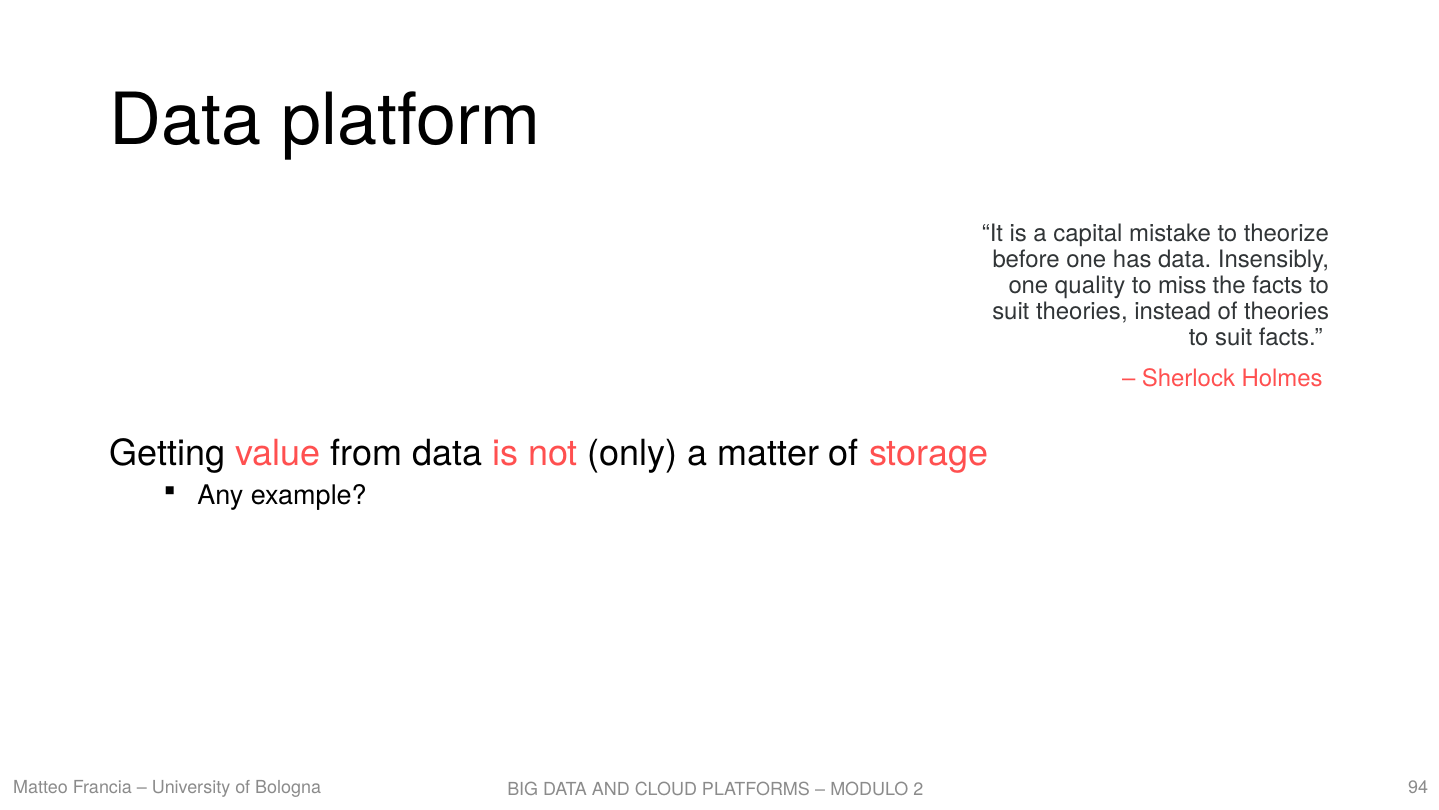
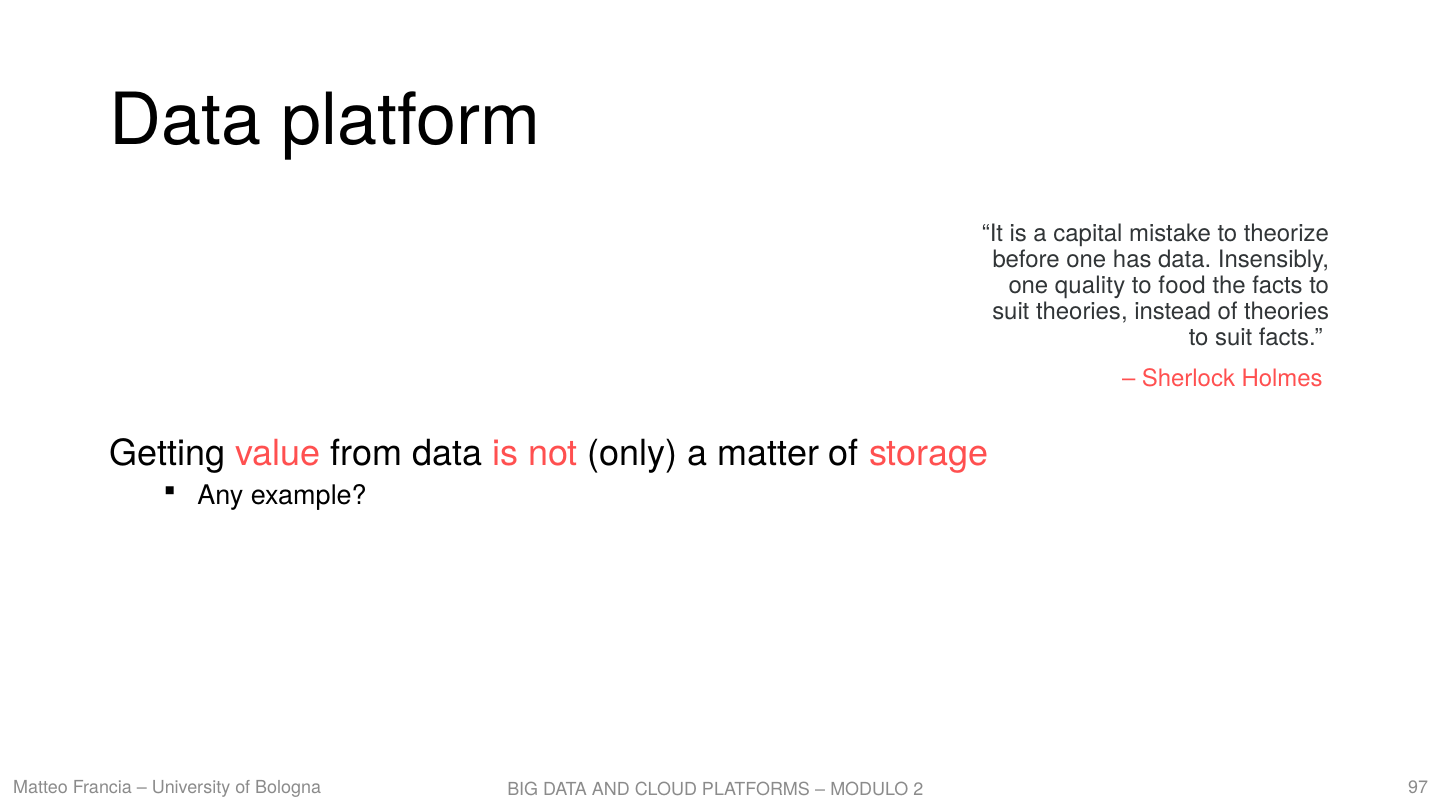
miss: miss -> food (1182, 285)
94: 94 -> 97 (1418, 787)
